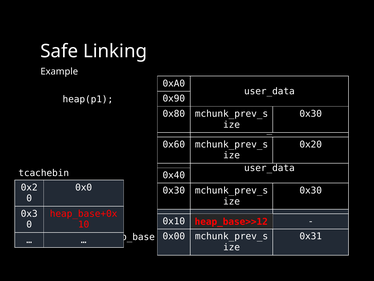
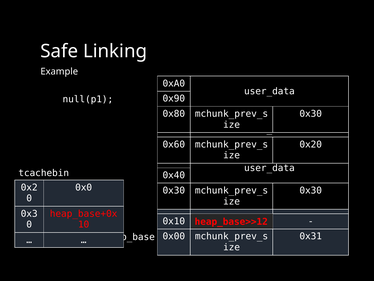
heap(p1: heap(p1 -> null(p1 (88, 99)
